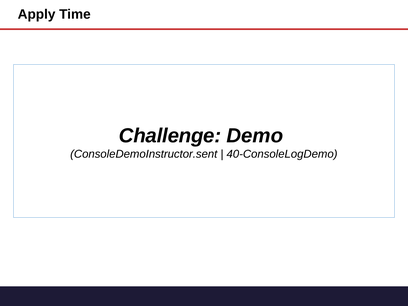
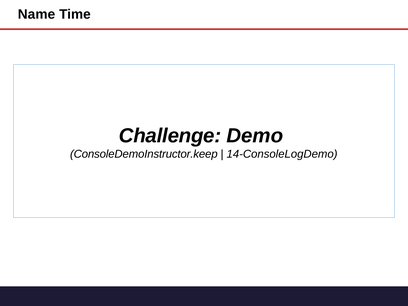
Apply: Apply -> Name (36, 14)
ConsoleDemoInstructor.sent: ConsoleDemoInstructor.sent -> ConsoleDemoInstructor.keep (144, 154)
40-ConsoleLogDemo: 40-ConsoleLogDemo -> 14-ConsoleLogDemo (282, 154)
